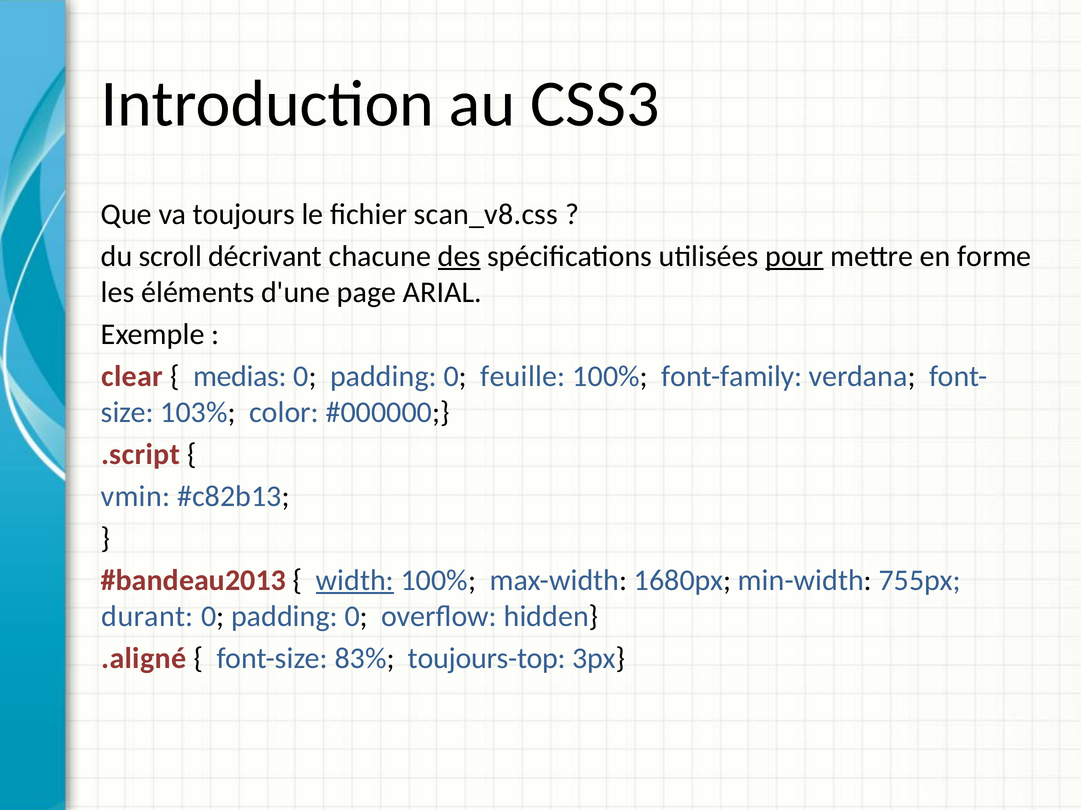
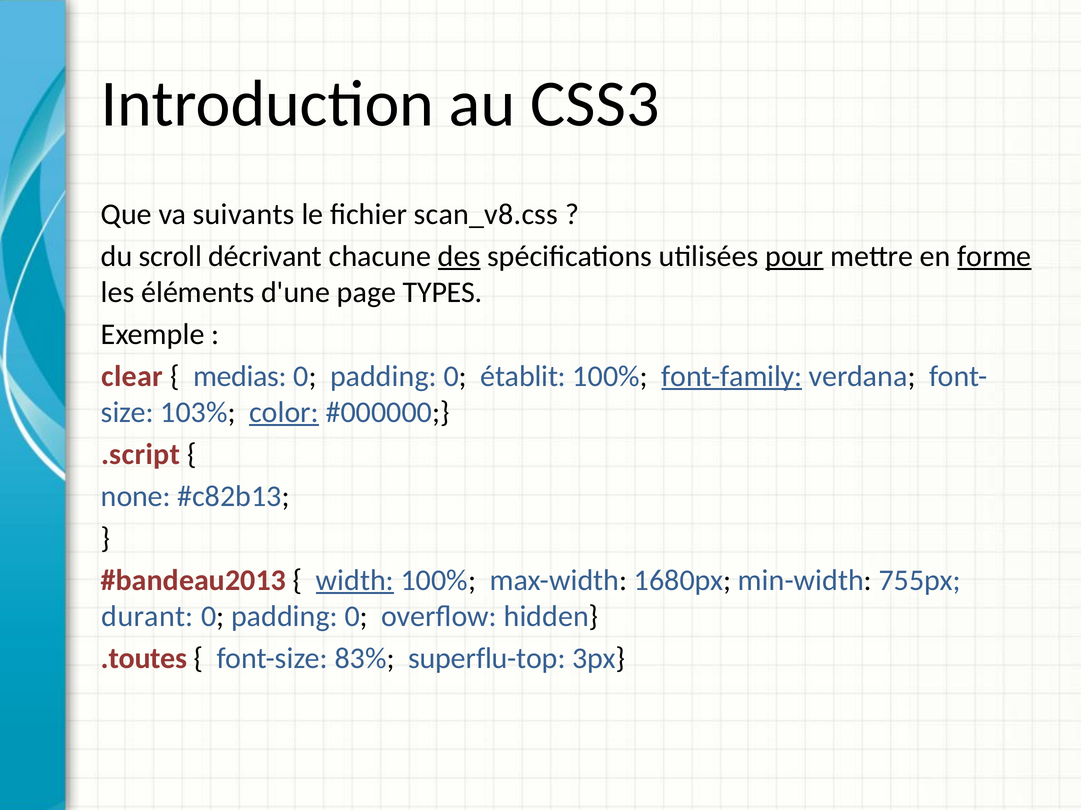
toujours: toujours -> suivants (244, 214)
forme underline: none -> present (994, 256)
ARIAL: ARIAL -> TYPES (443, 292)
feuille: feuille -> établit (523, 377)
font-family underline: none -> present (732, 377)
color underline: none -> present (284, 413)
vmin: vmin -> none (136, 497)
.aligné: .aligné -> .toutes (144, 659)
toujours-top: toujours-top -> superflu-top (487, 659)
